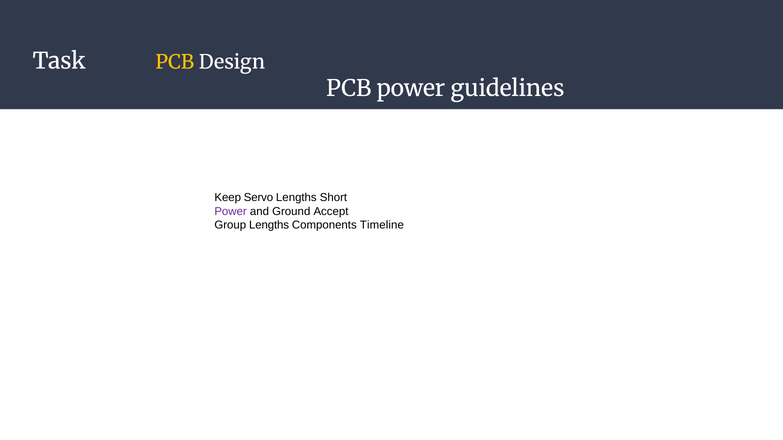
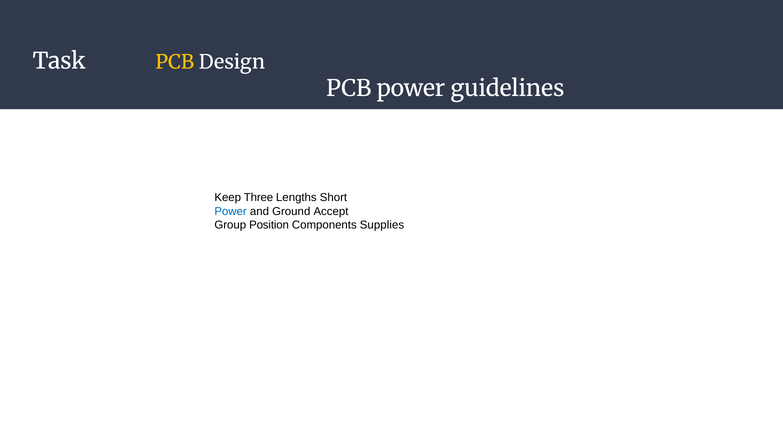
Servo: Servo -> Three (258, 198)
Power colour: purple -> blue (231, 212)
Group Lengths: Lengths -> Position (269, 225)
Timeline: Timeline -> Supplies (382, 225)
